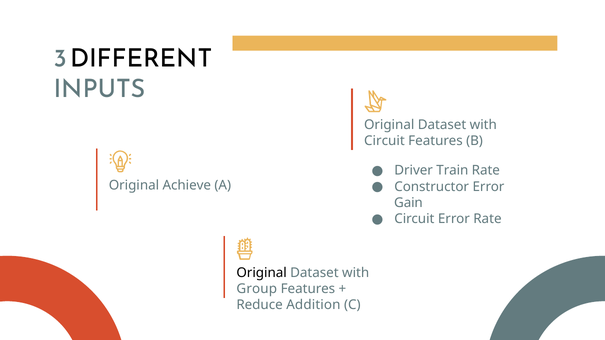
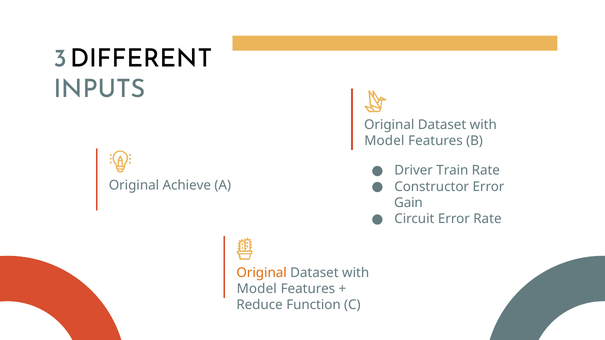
Circuit: Circuit -> Model (384, 141)
Original colour: black -> orange (262, 273)
Group: Group -> Model (257, 289)
Addition: Addition -> Function (313, 305)
